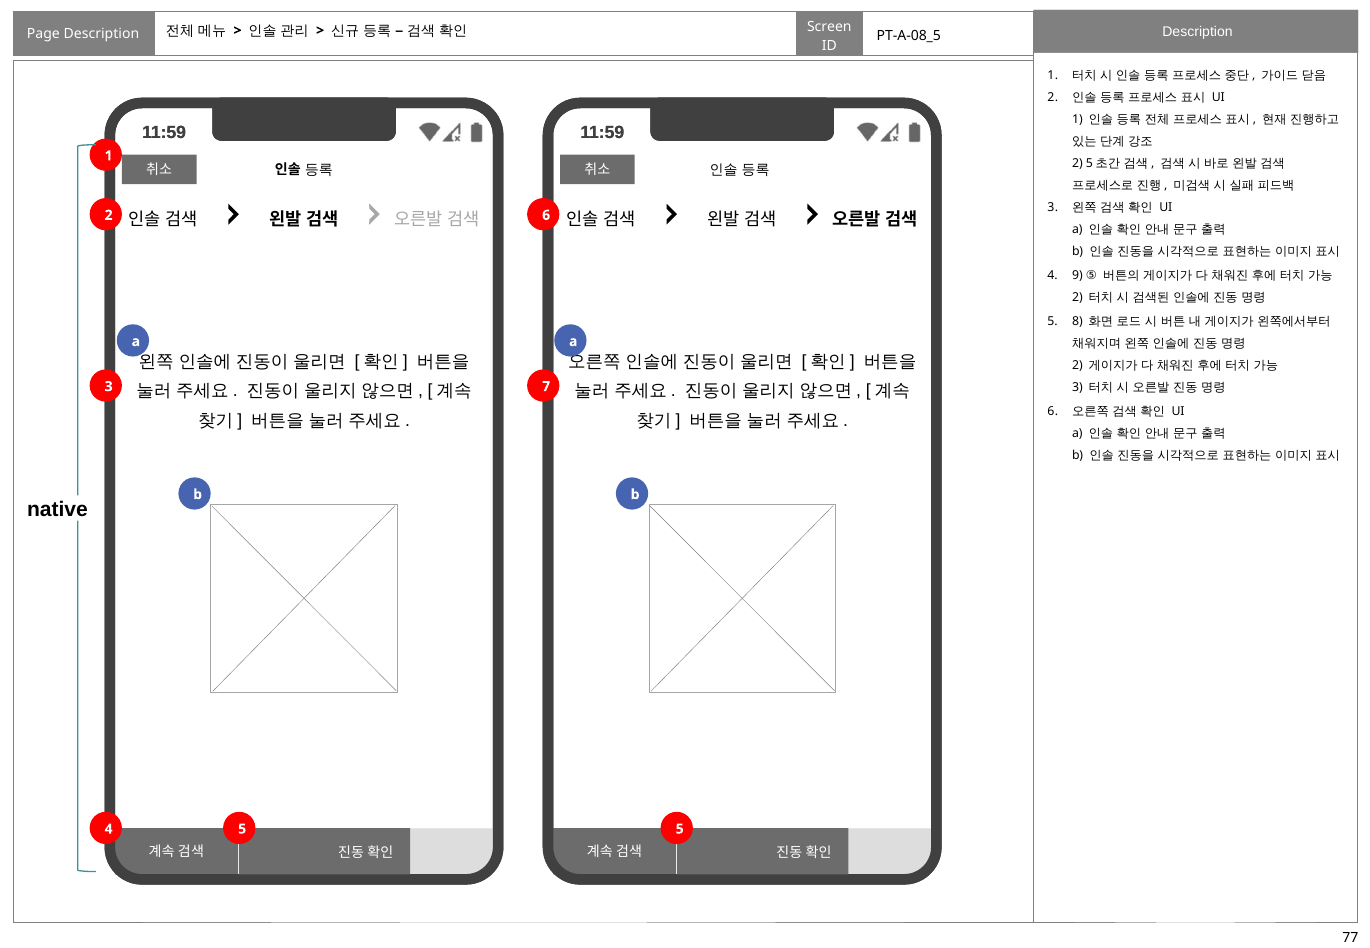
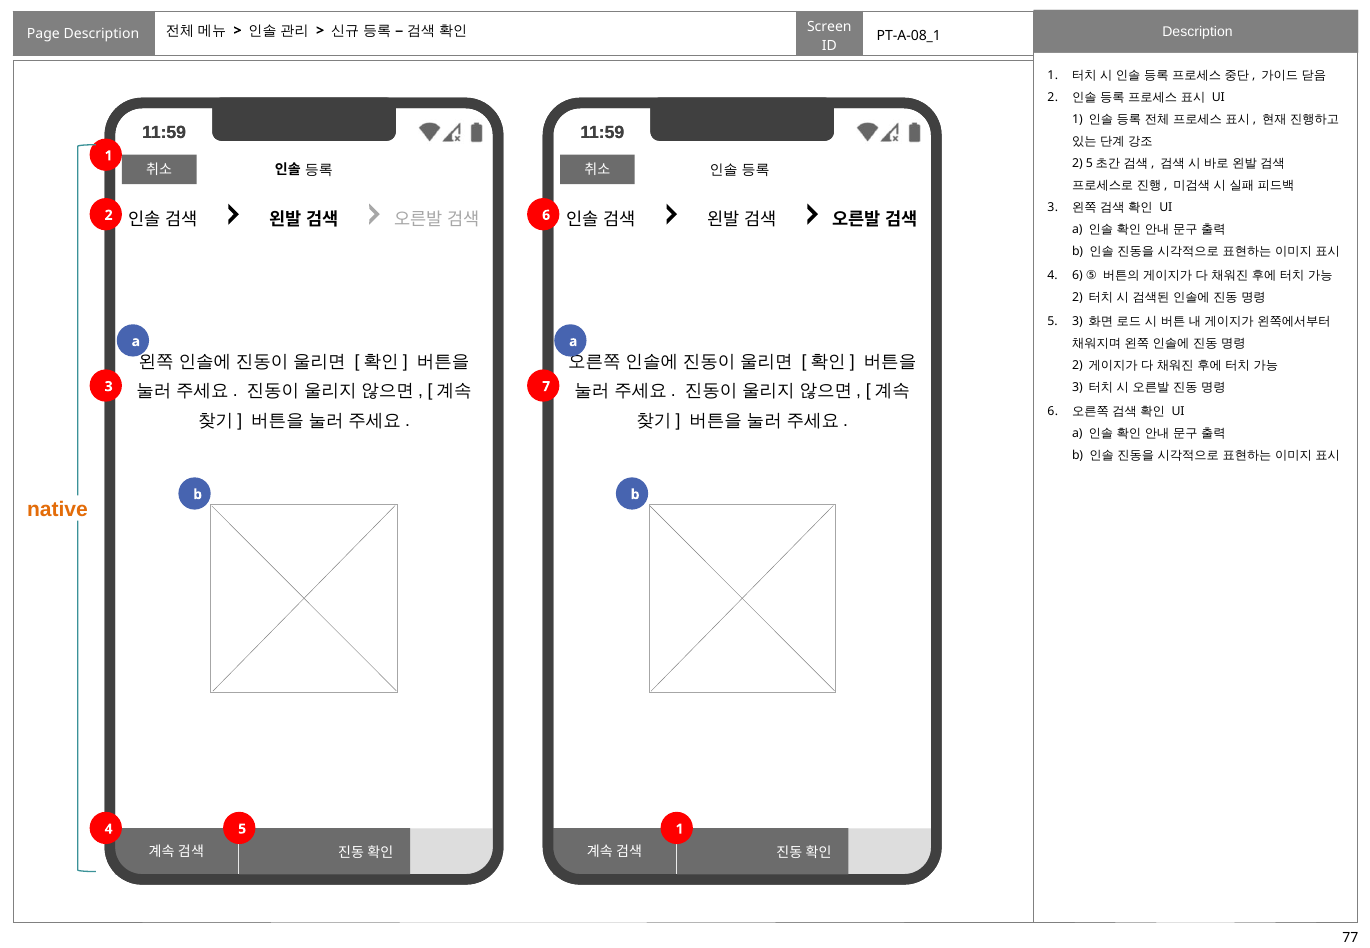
PT-A-08_5: PT-A-08_5 -> PT-A-08_1 (909, 36)
4 9: 9 -> 6 (1077, 276)
5 8: 8 -> 3 (1077, 322)
native colour: black -> orange (57, 510)
5 5: 5 -> 1 (680, 829)
